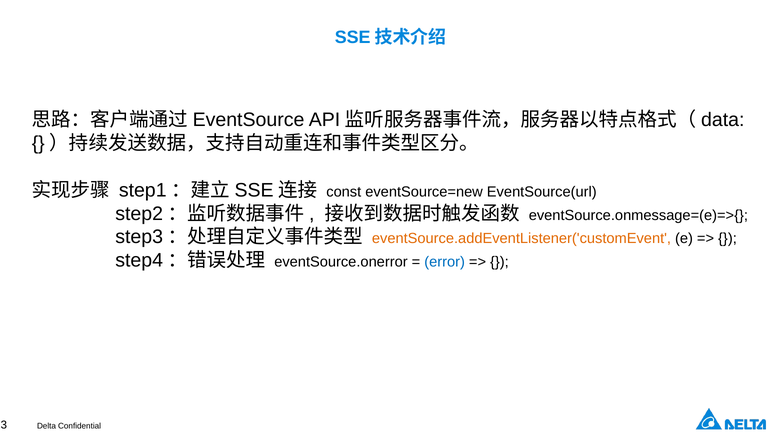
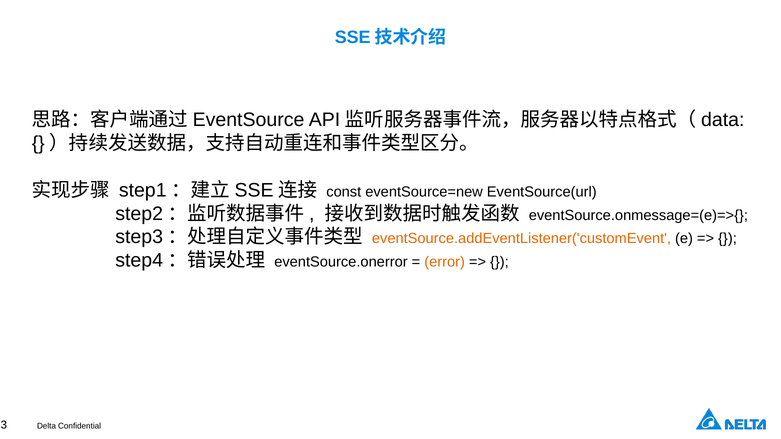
error colour: blue -> orange (445, 262)
